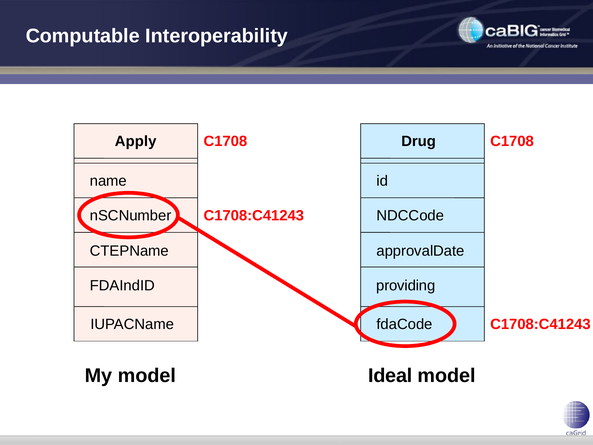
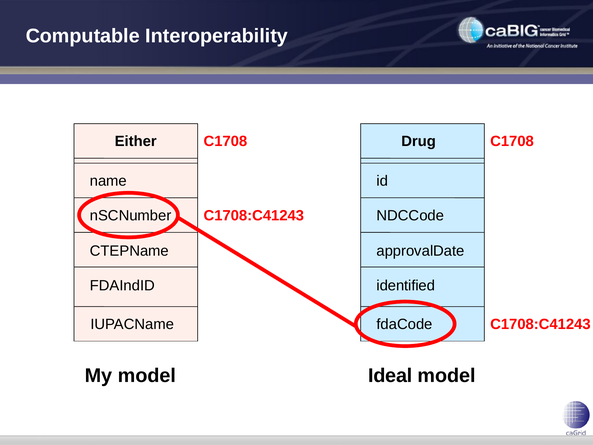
Apply: Apply -> Either (136, 141)
providing: providing -> identified (406, 286)
